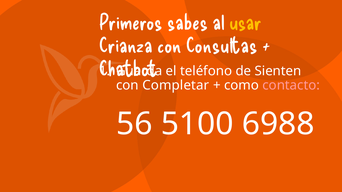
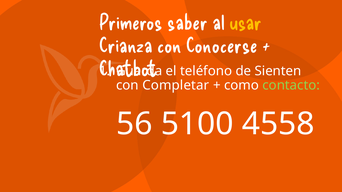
sabes: sabes -> saber (188, 23)
Consultas: Consultas -> Conocerse (222, 46)
contacto colour: pink -> light green (291, 85)
6988: 6988 -> 4558 (278, 124)
